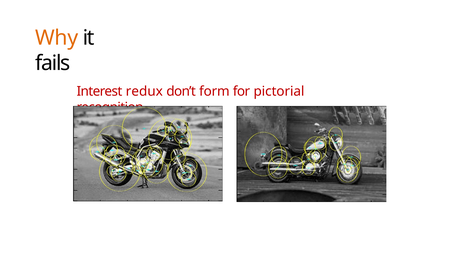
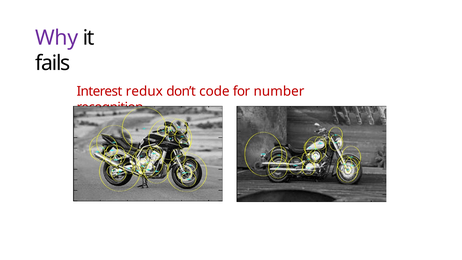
Why colour: orange -> purple (57, 38)
form: form -> code (214, 91)
pictorial: pictorial -> number (279, 91)
